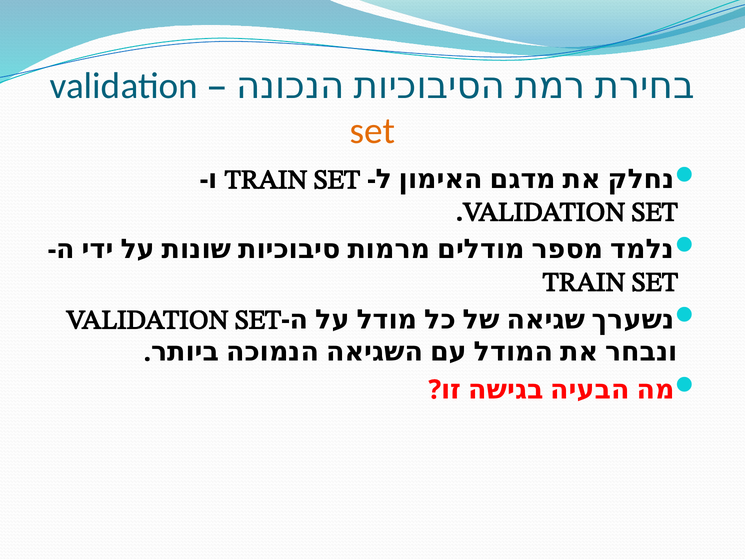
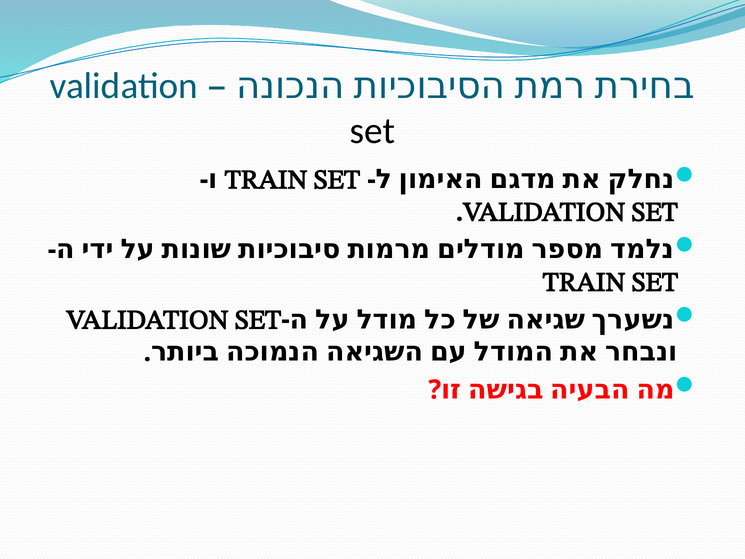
set colour: orange -> black (373, 131)
